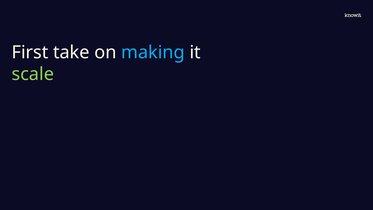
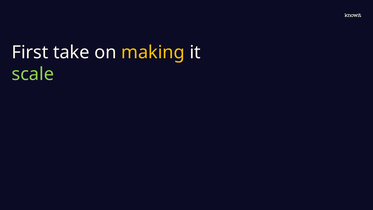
making colour: light blue -> yellow (153, 52)
